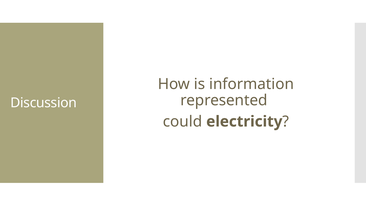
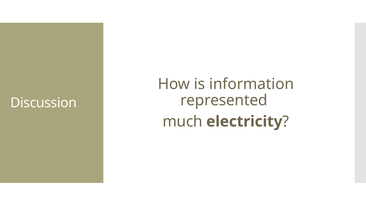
could: could -> much (183, 121)
